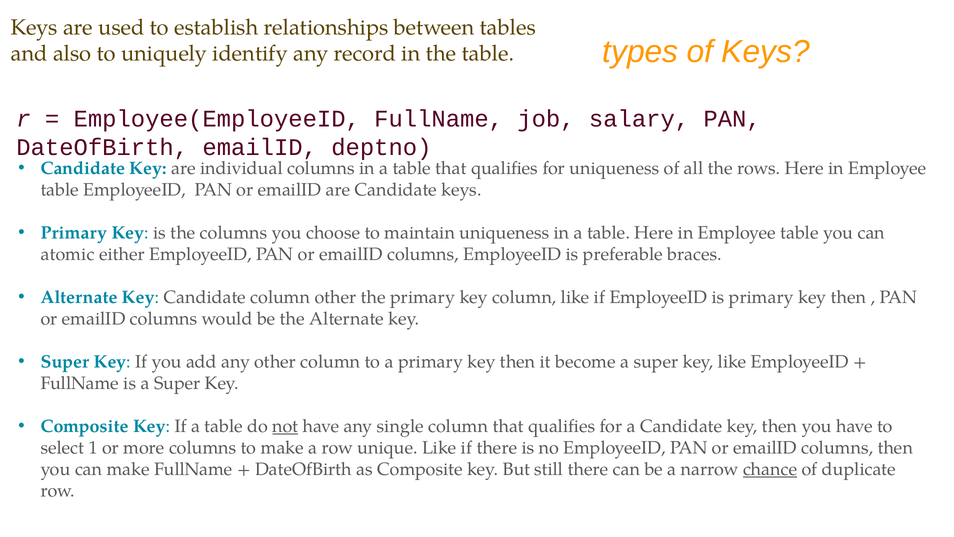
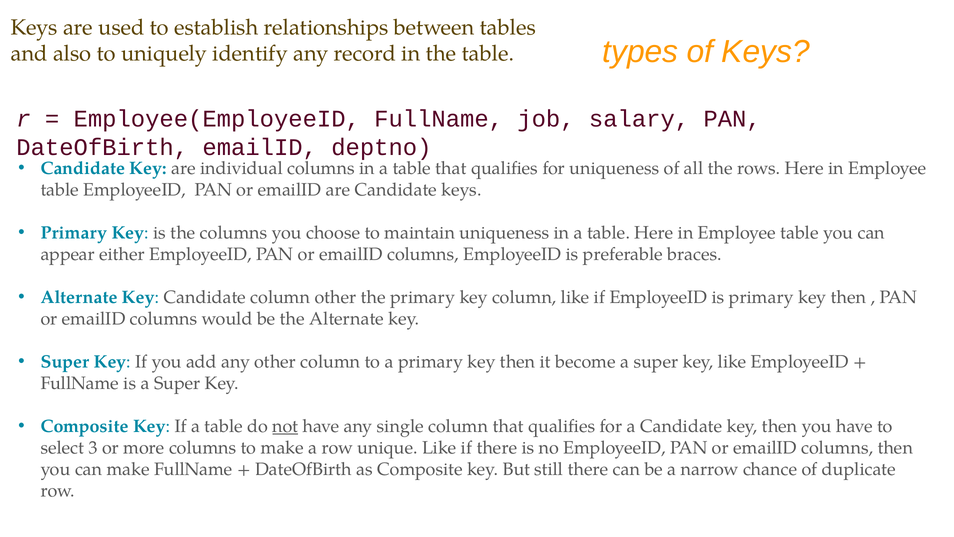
atomic: atomic -> appear (68, 254)
1: 1 -> 3 (93, 447)
chance underline: present -> none (770, 469)
